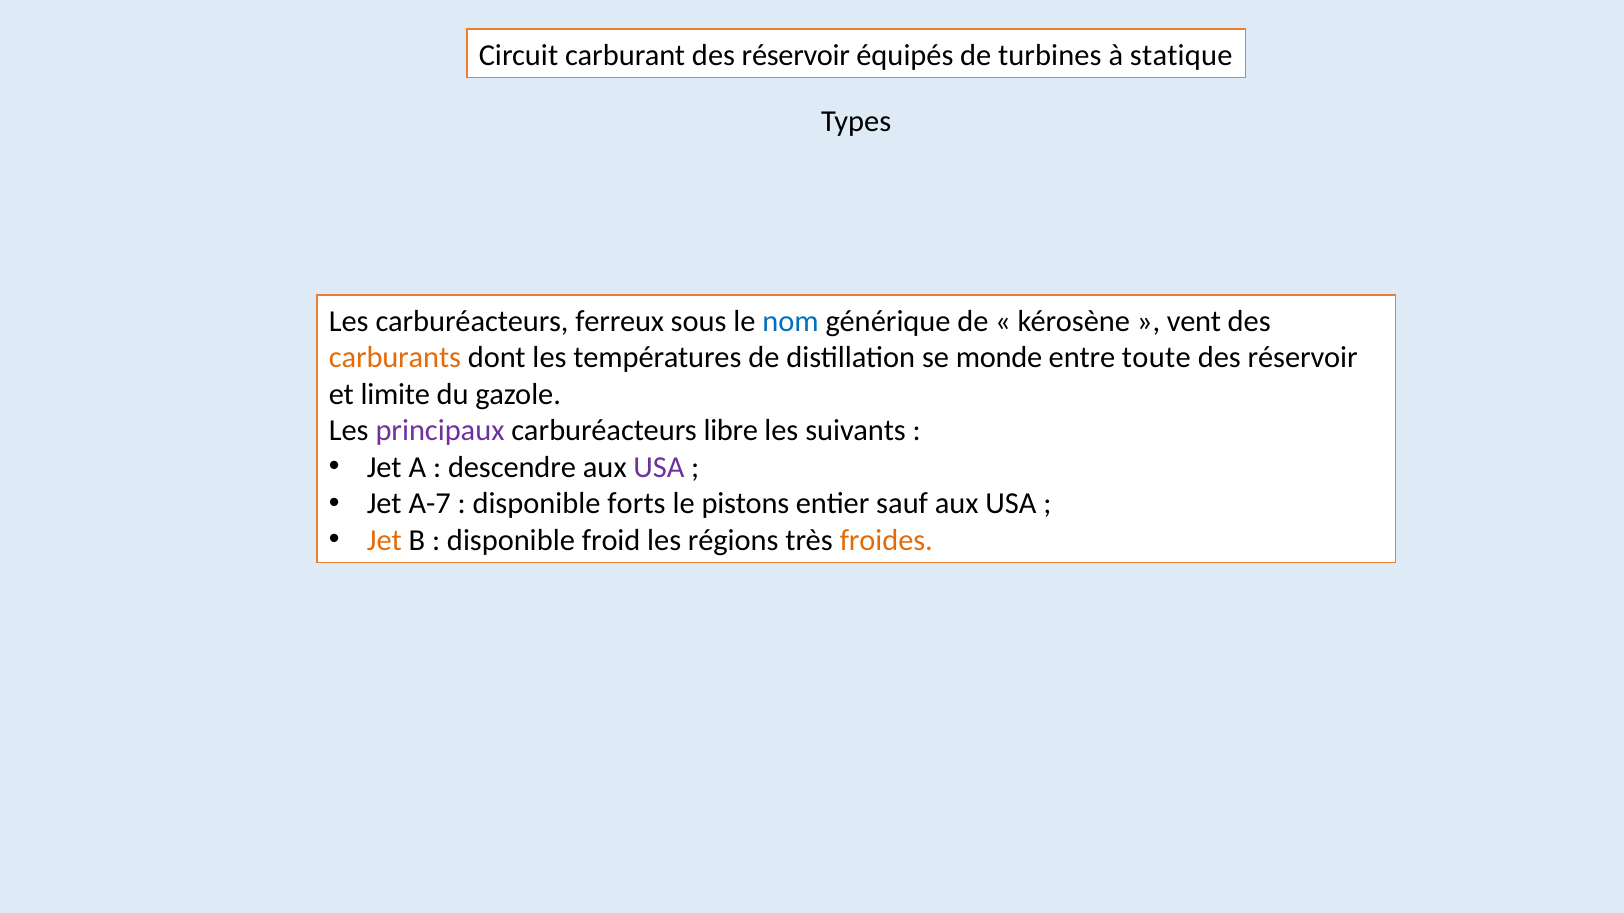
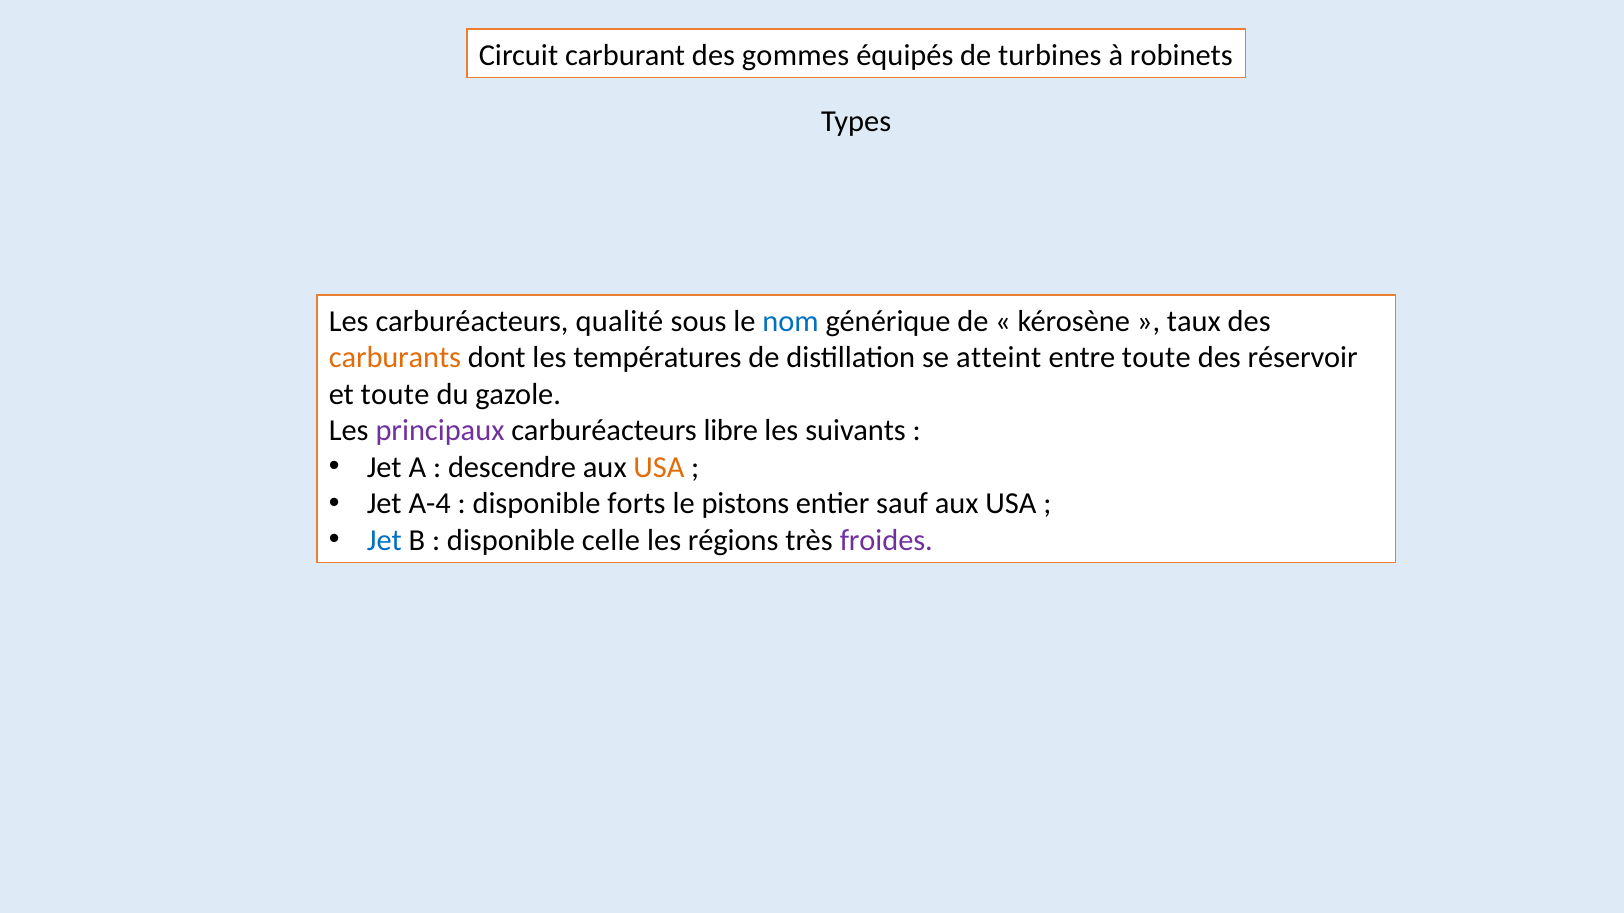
carburant des réservoir: réservoir -> gommes (796, 56)
statique: statique -> robinets (1181, 56)
ferreux: ferreux -> qualité (619, 321)
vent: vent -> taux (1194, 321)
monde: monde -> atteint (999, 358)
et limite: limite -> toute (395, 395)
USA colour: purple -> orange (659, 468)
A-7: A-7 -> A-4 (430, 504)
Jet colour: orange -> blue (384, 541)
froid: froid -> celle (611, 541)
froides colour: orange -> purple (886, 541)
